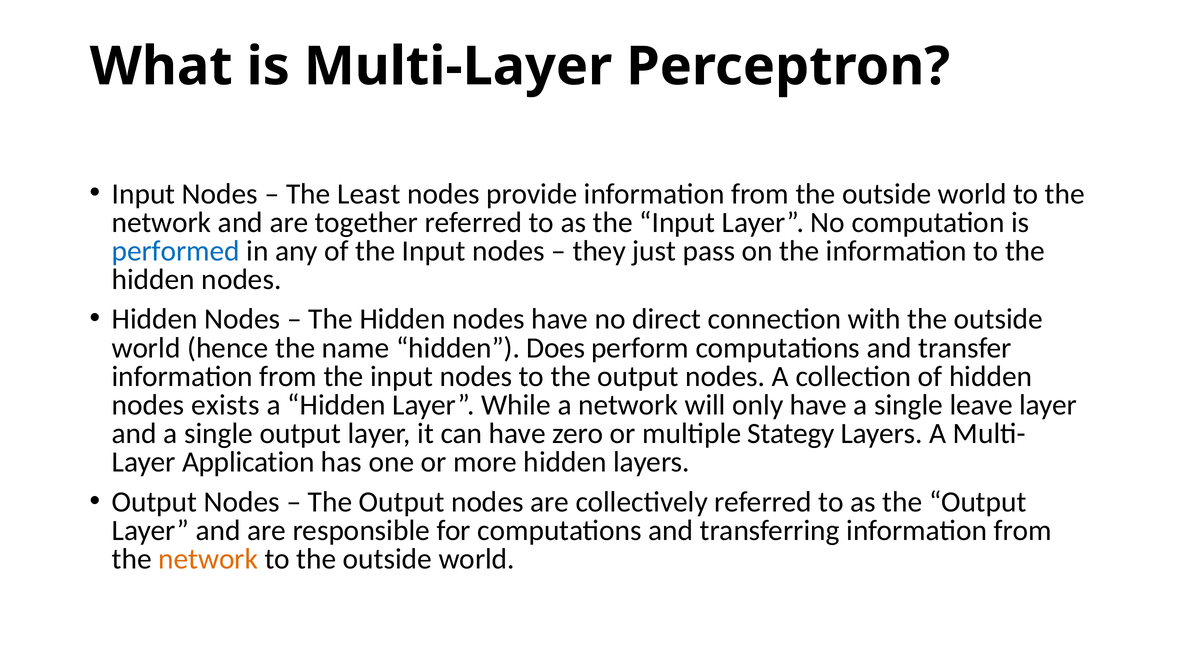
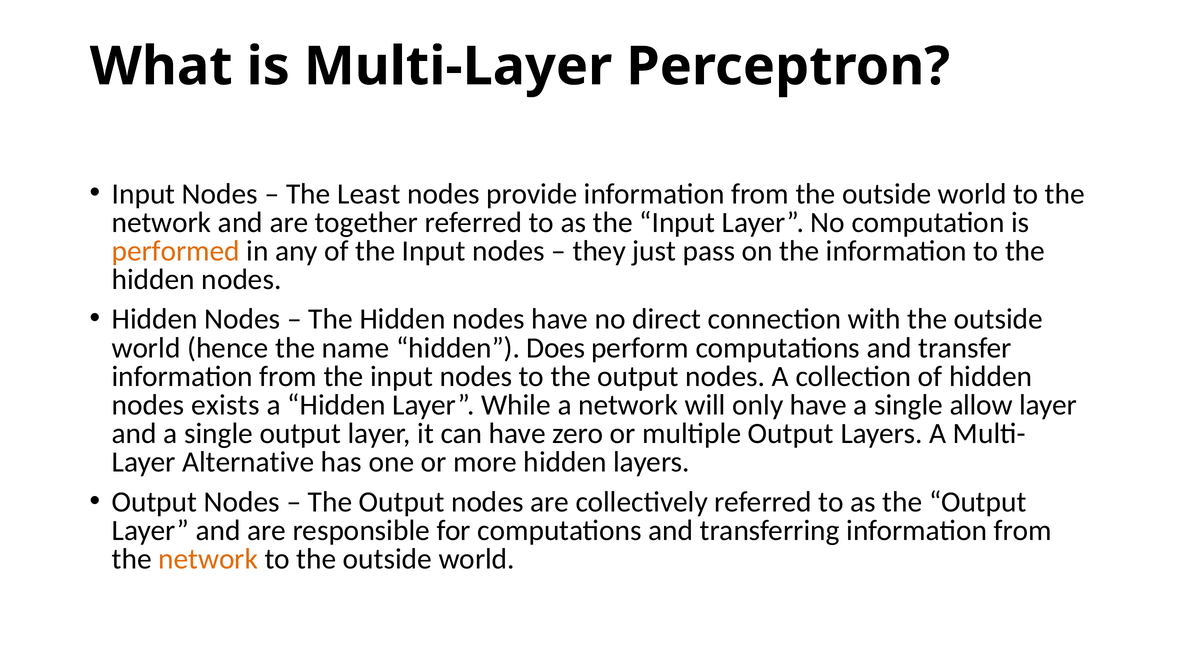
performed colour: blue -> orange (176, 251)
leave: leave -> allow (981, 405)
multiple Stategy: Stategy -> Output (791, 434)
Application: Application -> Alternative (248, 462)
